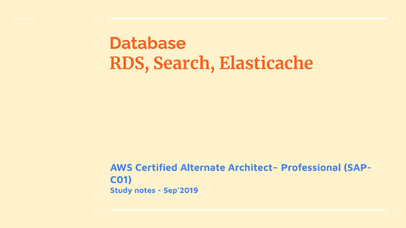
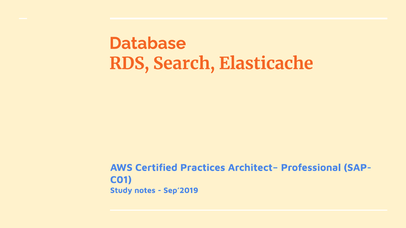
Alternate: Alternate -> Practices (203, 168)
